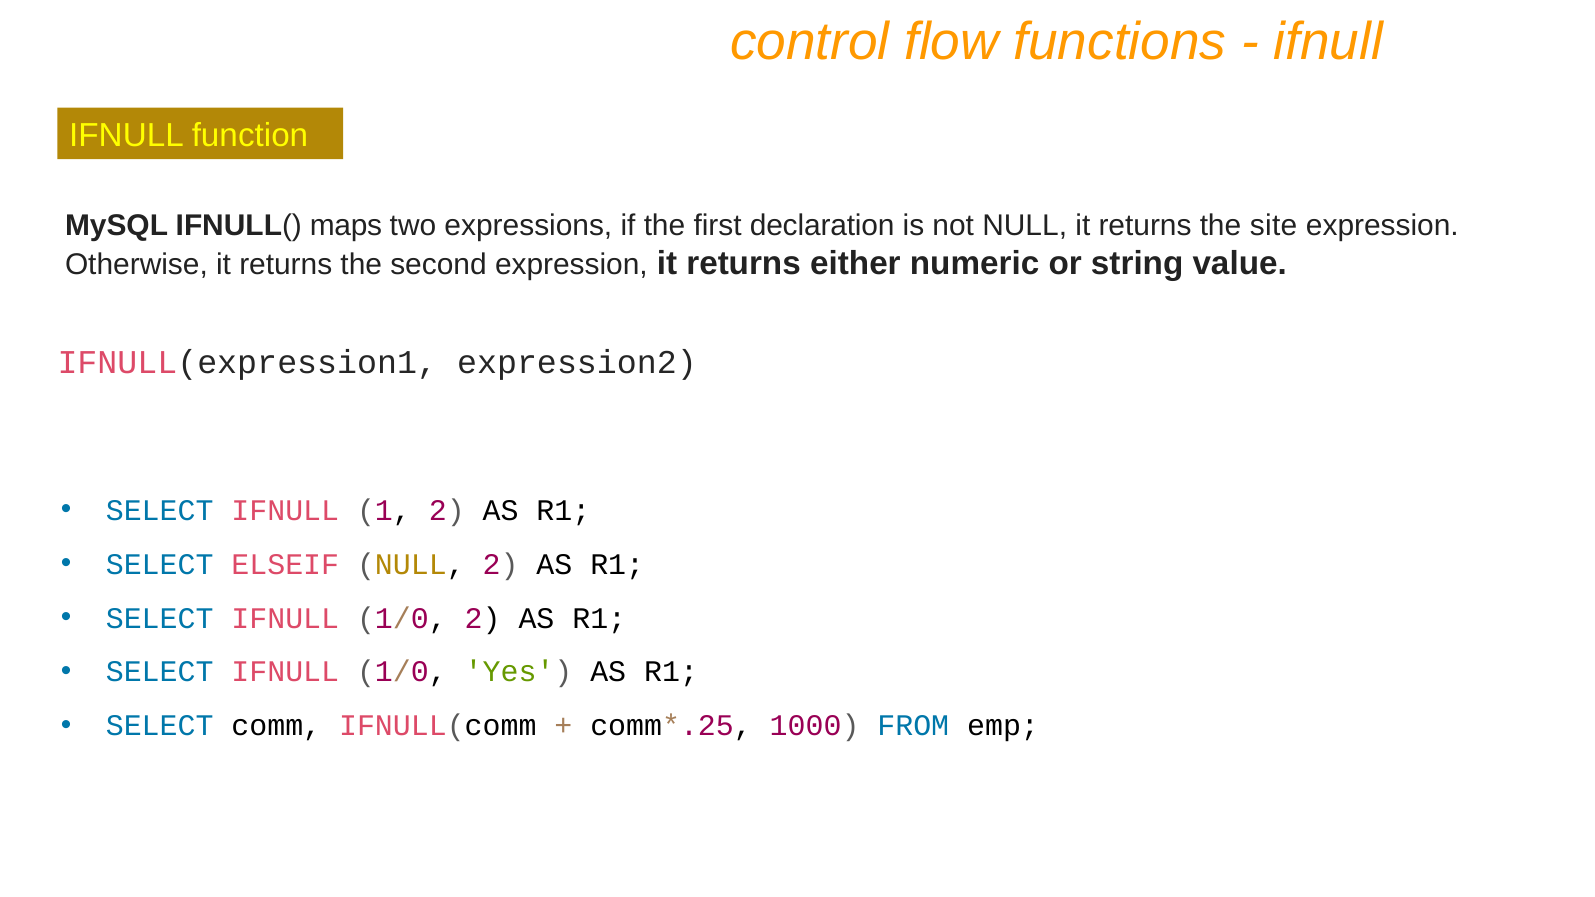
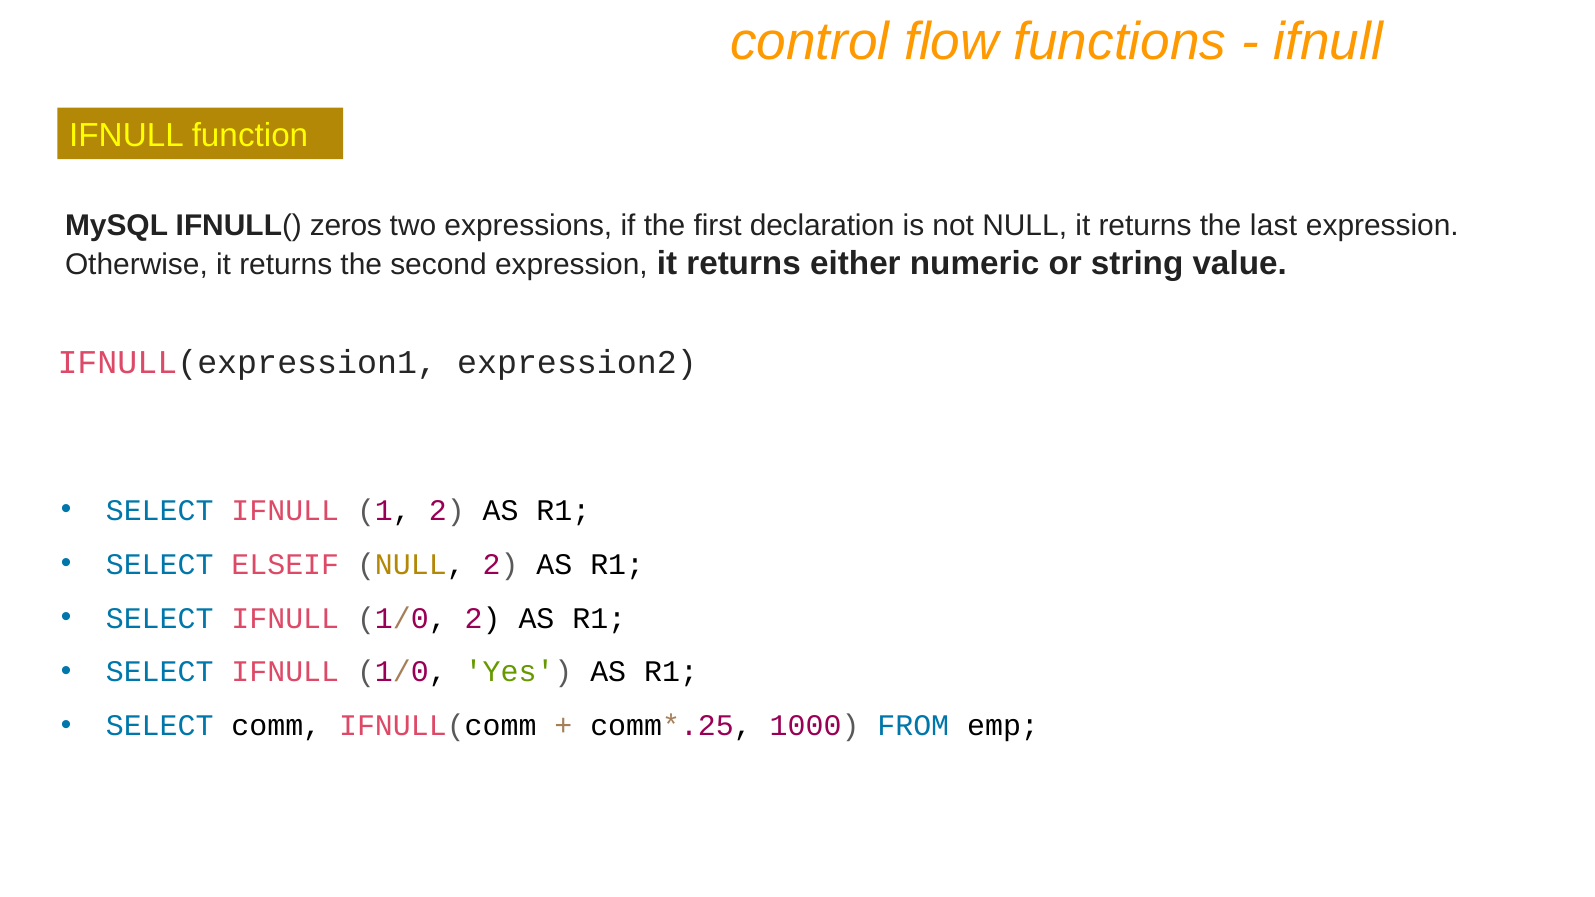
maps: maps -> zeros (346, 226)
site: site -> last (1274, 226)
